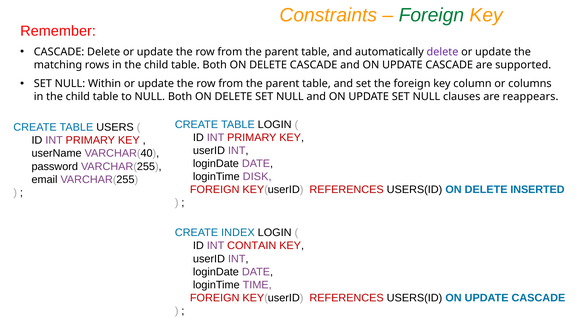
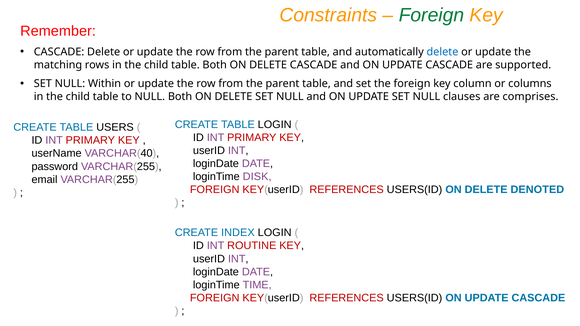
delete colour: purple -> blue (442, 52)
reappears: reappears -> comprises (531, 97)
INSERTED: INSERTED -> DENOTED (537, 190)
CONTAIN: CONTAIN -> ROUTINE (252, 246)
